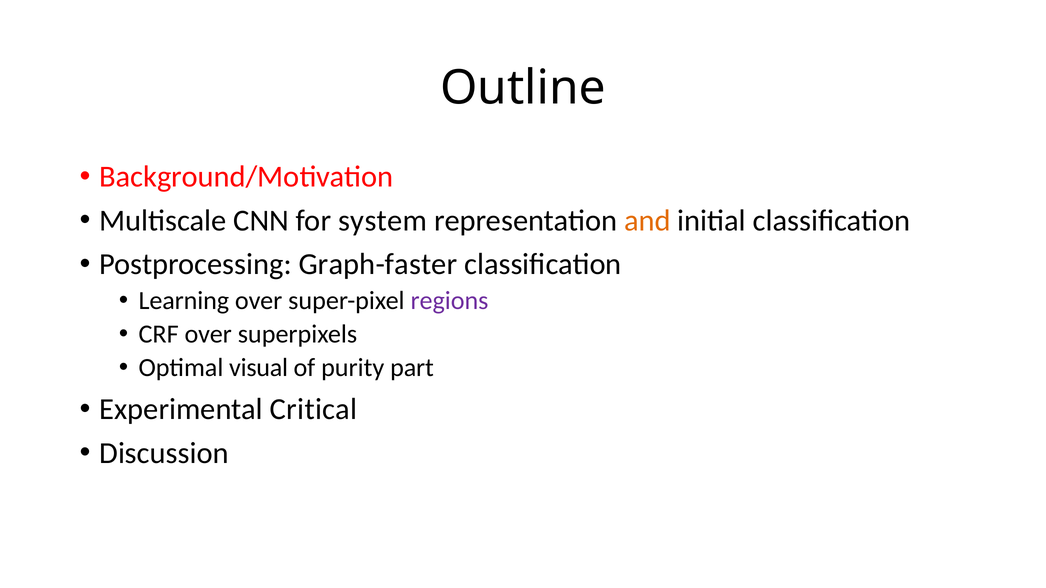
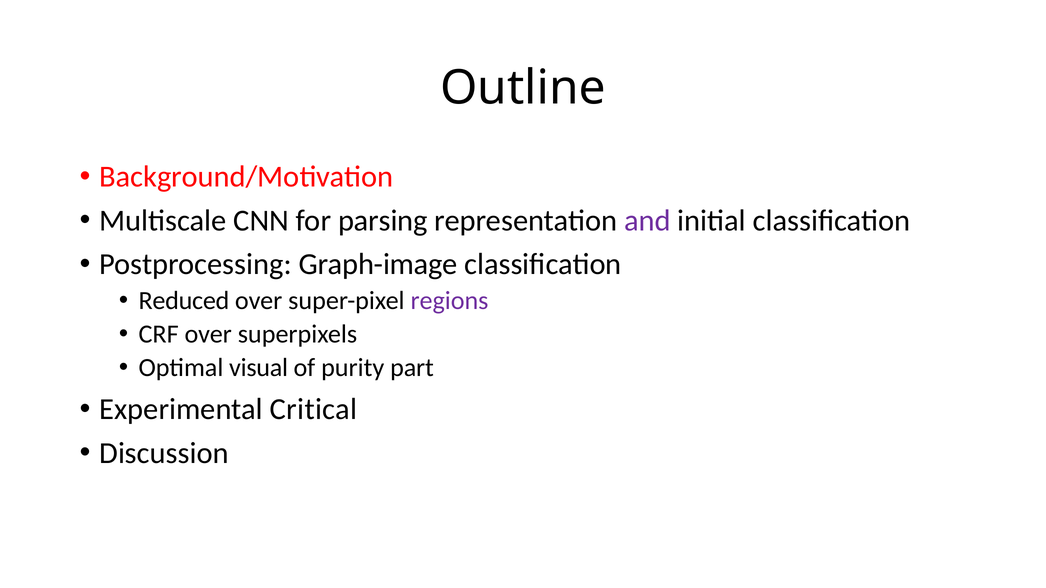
system: system -> parsing (383, 221)
and colour: orange -> purple (647, 221)
Graph-faster: Graph-faster -> Graph-image (378, 265)
Learning: Learning -> Reduced (184, 301)
